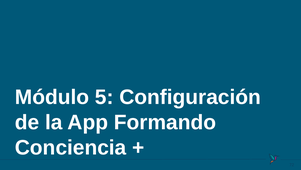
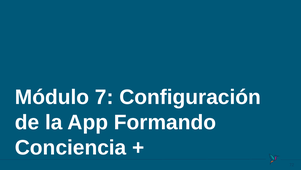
5: 5 -> 7 (104, 97)
